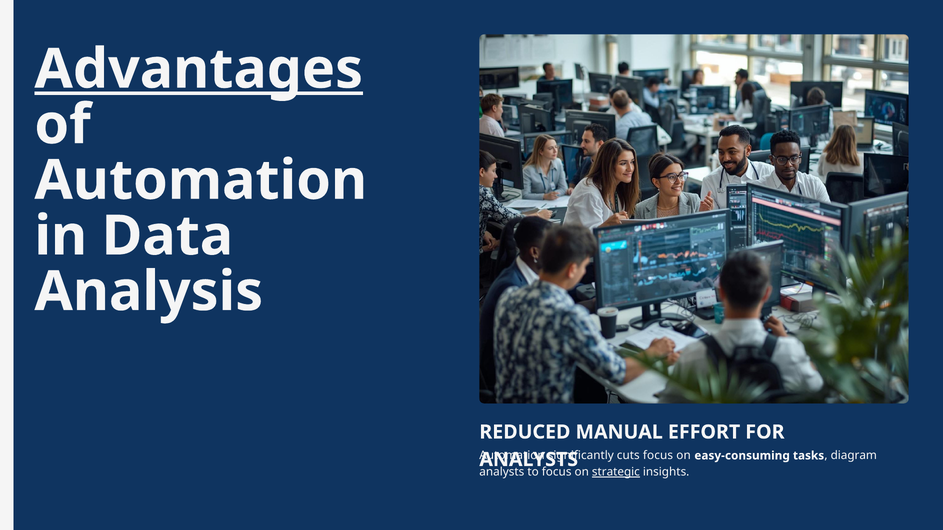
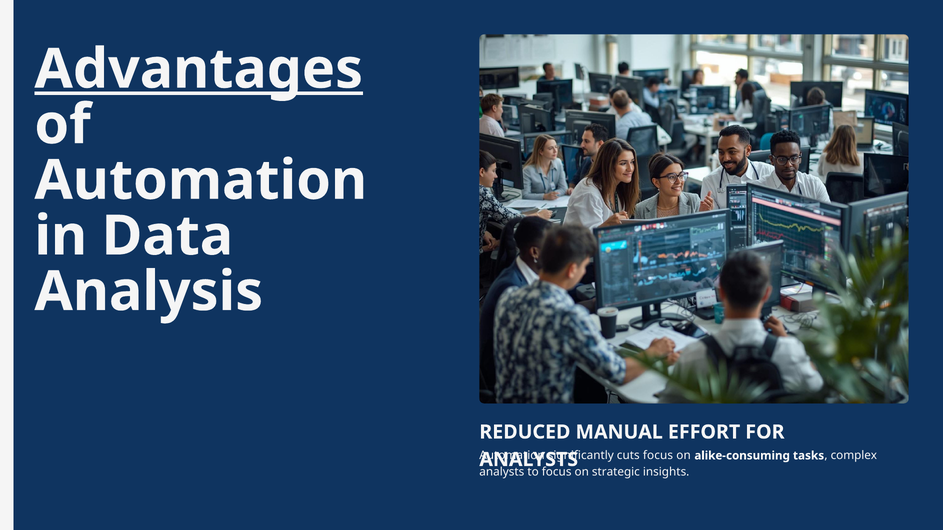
easy-consuming: easy-consuming -> alike-consuming (742, 456)
diagram: diagram -> complex (854, 456)
strategic underline: present -> none (616, 472)
